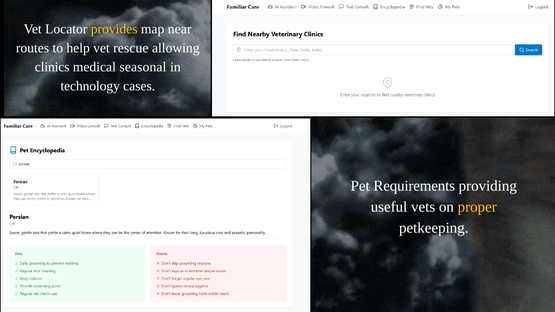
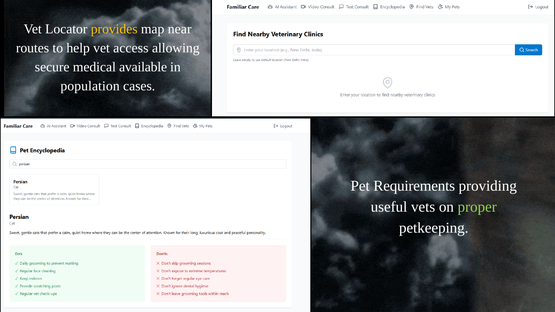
rescue: rescue -> access (131, 48)
clinics: clinics -> secure (52, 67)
seasonal: seasonal -> available (143, 67)
technology: technology -> population (90, 86)
proper colour: yellow -> light green (477, 207)
